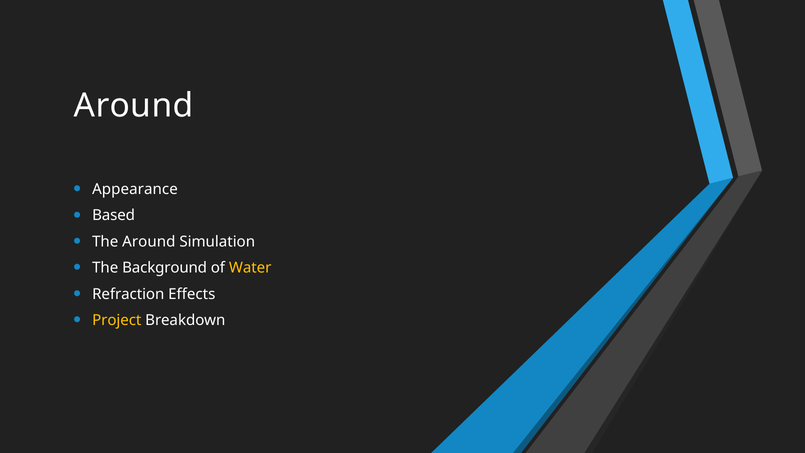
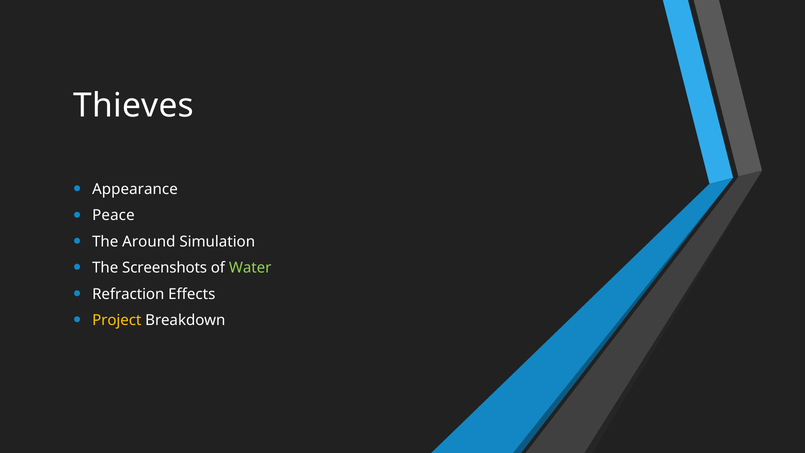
Around: Around -> Thieves (134, 105)
Based: Based -> Peace (113, 215)
Background: Background -> Screenshots (165, 268)
Water colour: yellow -> light green (250, 268)
